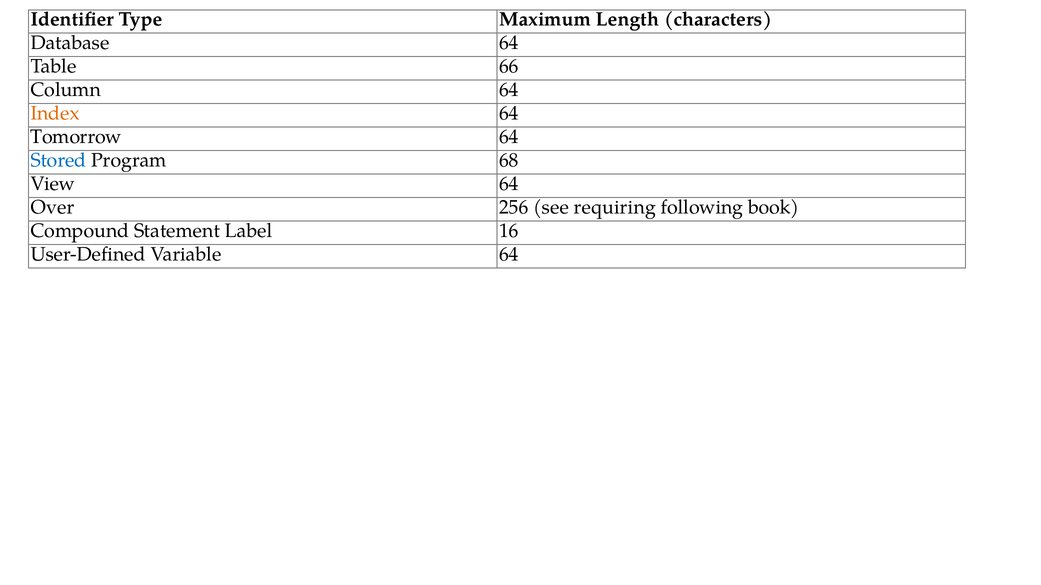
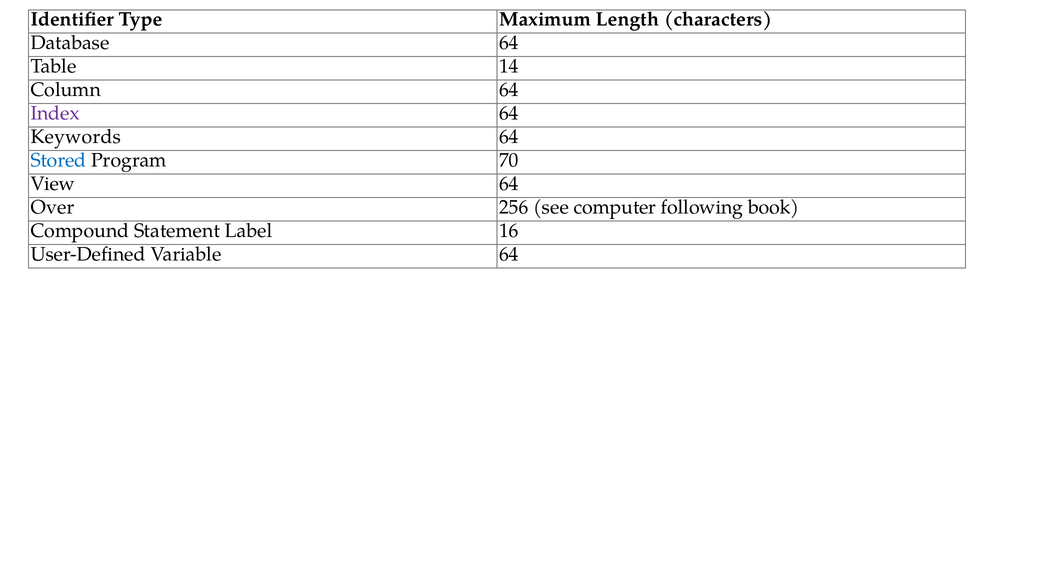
66: 66 -> 14 (509, 66)
Index colour: orange -> purple (55, 113)
Tomorrow: Tomorrow -> Keywords (76, 137)
68: 68 -> 70 (509, 160)
requiring: requiring -> computer (615, 207)
